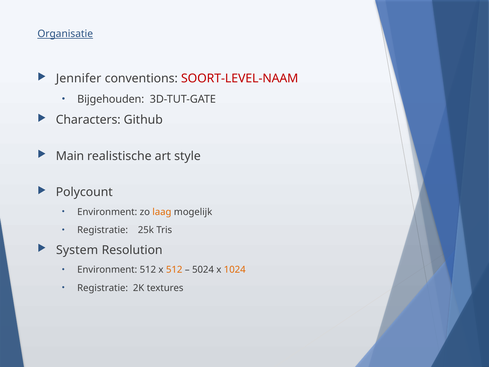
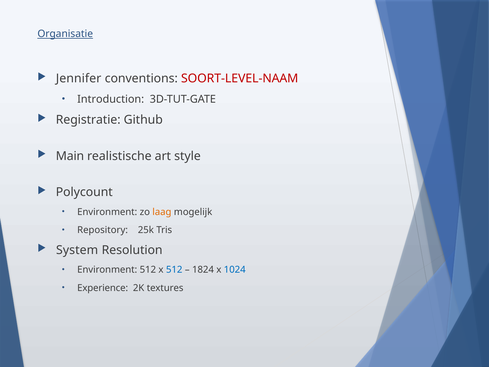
Bijgehouden: Bijgehouden -> Introduction (111, 99)
Characters: Characters -> Registratie (88, 120)
Registratie: Registratie -> Repository (103, 230)
512 colour: orange -> blue (174, 270)
5024: 5024 -> 1824 (203, 270)
1024 colour: orange -> blue (235, 270)
Registratie: Registratie -> Experience (103, 288)
